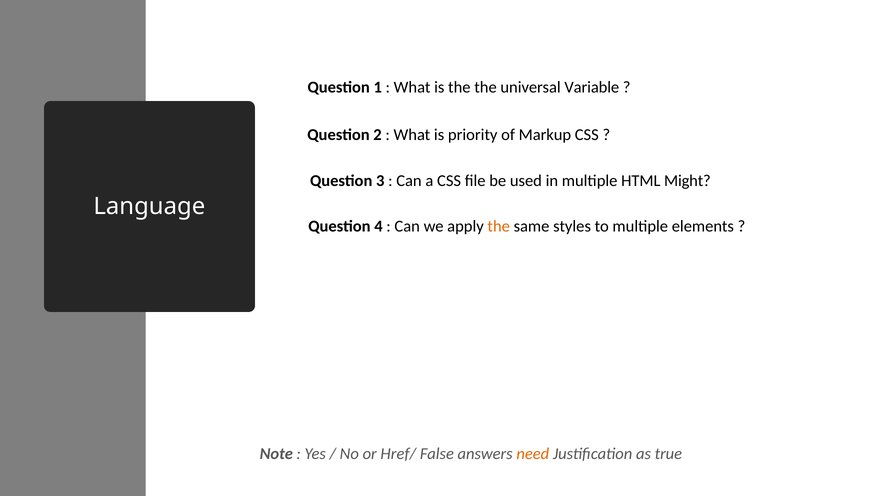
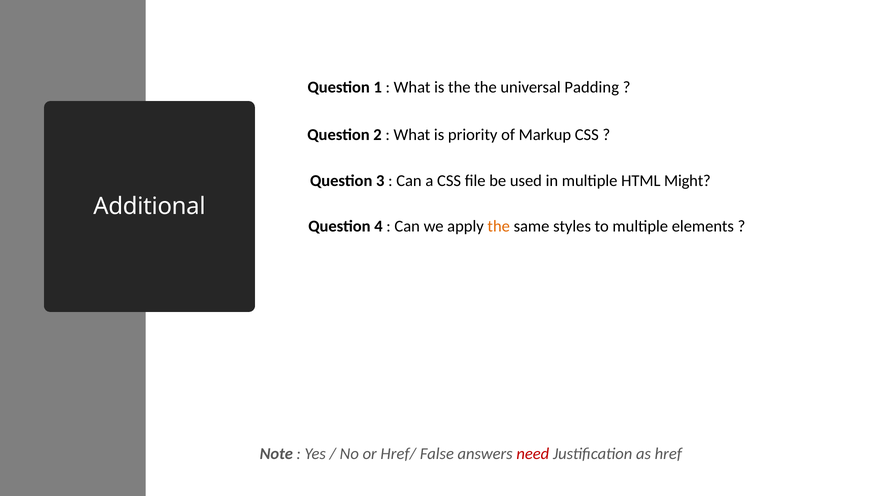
Variable: Variable -> Padding (592, 87)
Language: Language -> Additional (149, 207)
need colour: orange -> red (533, 454)
true: true -> href (668, 454)
